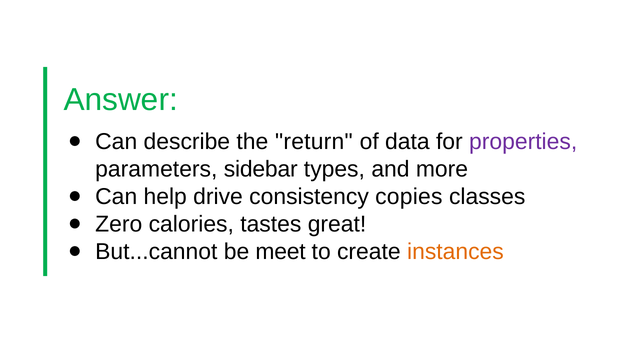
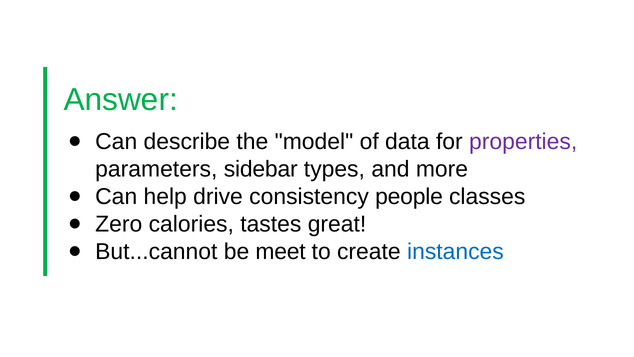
return: return -> model (314, 141)
copies: copies -> people (409, 196)
instances colour: orange -> blue (455, 251)
